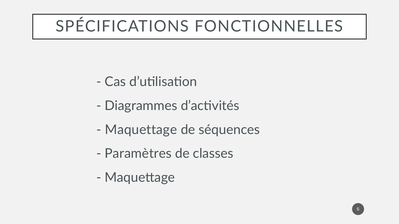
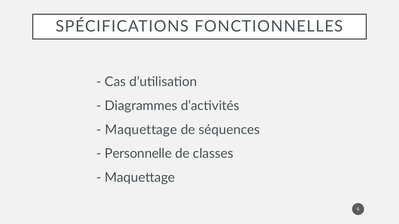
Paramètres: Paramètres -> Personnelle (138, 154)
